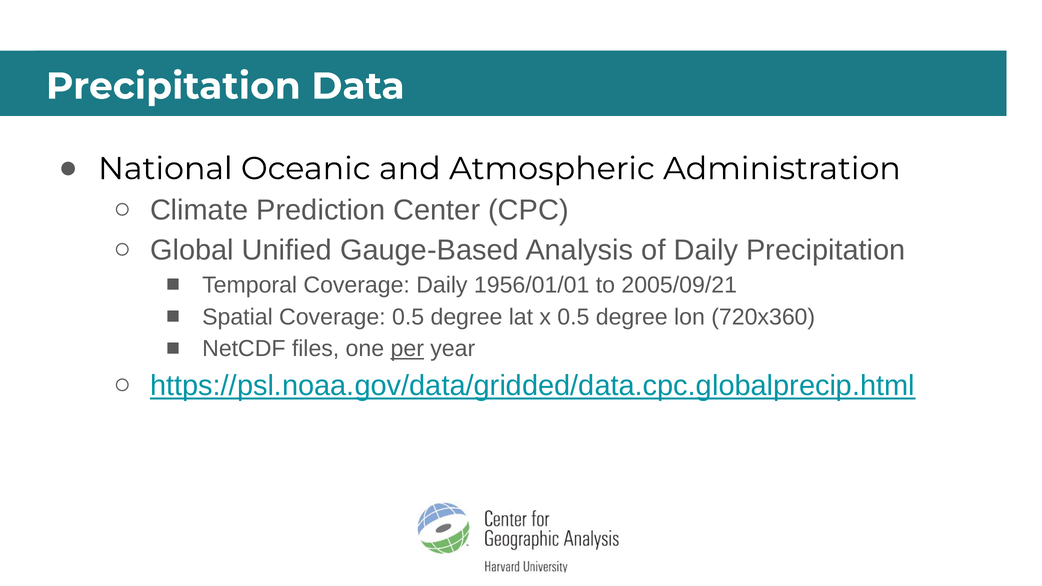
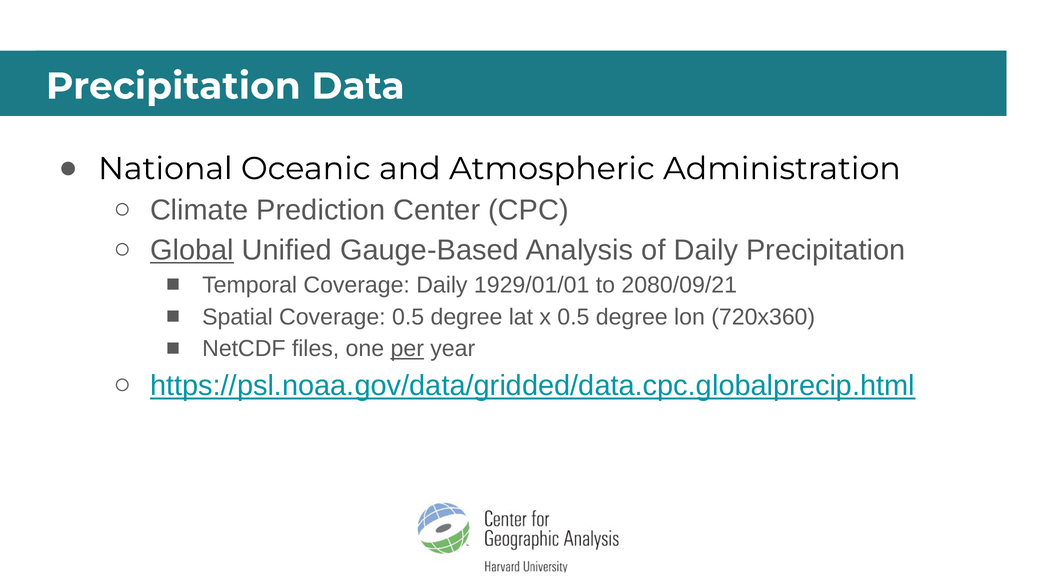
Global underline: none -> present (192, 250)
1956/01/01: 1956/01/01 -> 1929/01/01 (532, 285)
2005/09/21: 2005/09/21 -> 2080/09/21 (679, 285)
